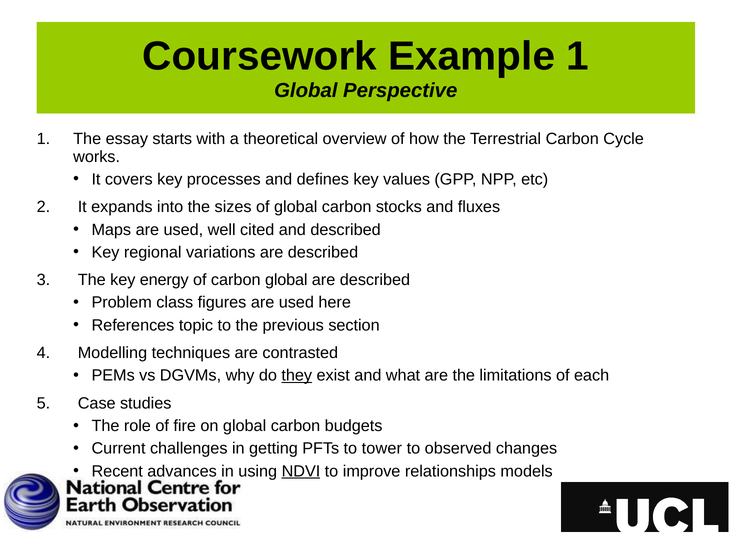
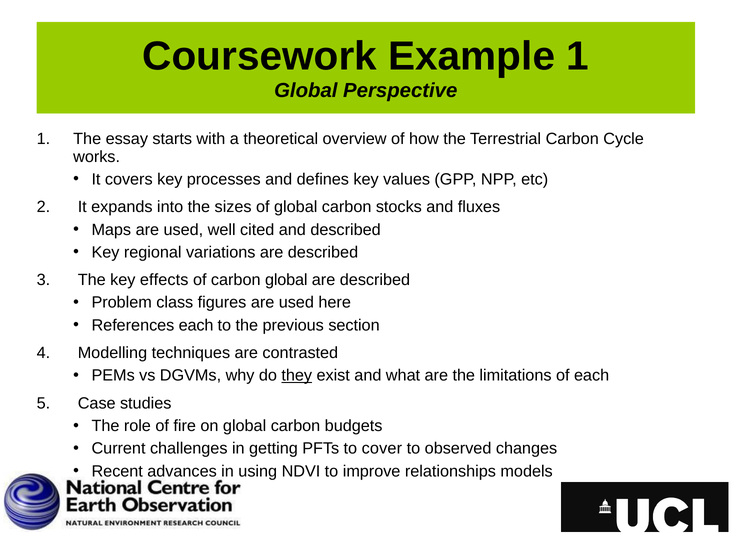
energy: energy -> effects (164, 280)
References topic: topic -> each (196, 325)
tower: tower -> cover (382, 449)
NDVI underline: present -> none (301, 471)
